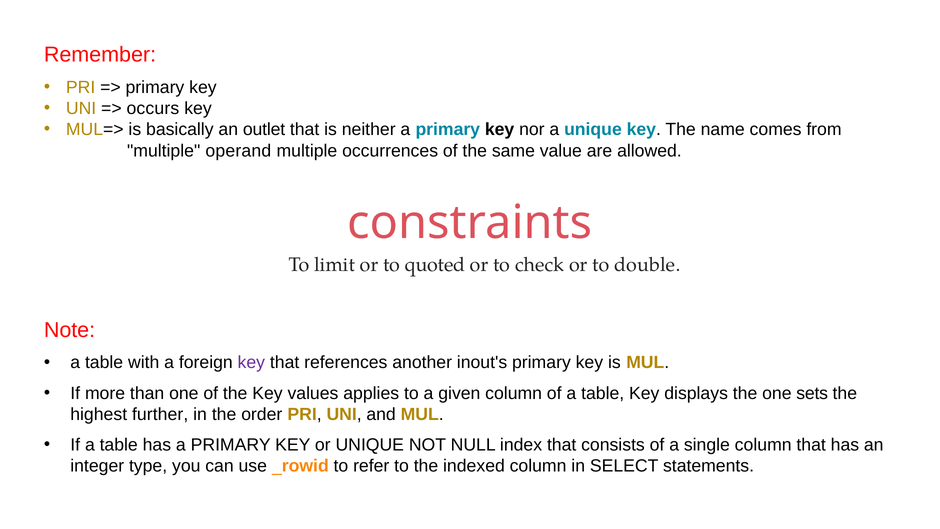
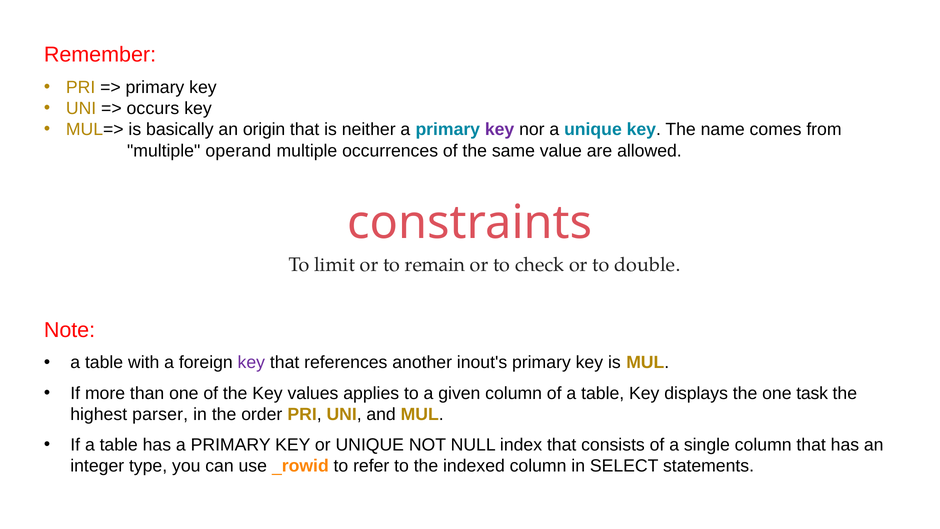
outlet: outlet -> origin (264, 130)
key colour: black -> purple (500, 130)
quoted: quoted -> remain (435, 264)
sets: sets -> task (812, 393)
further: further -> parser (160, 414)
